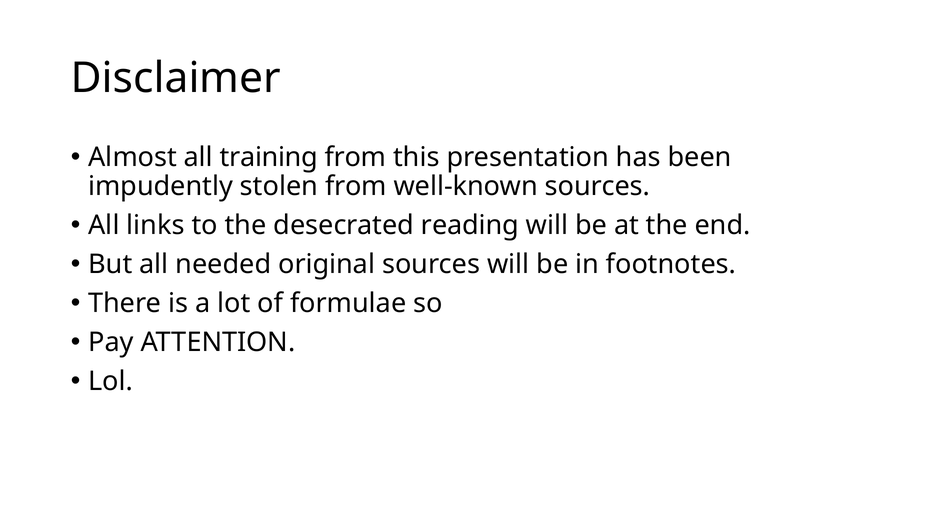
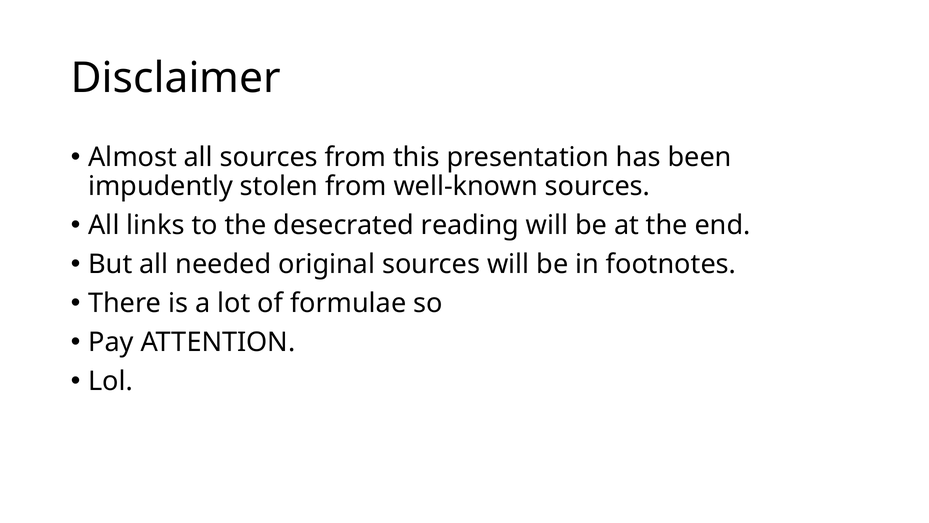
all training: training -> sources (269, 157)
